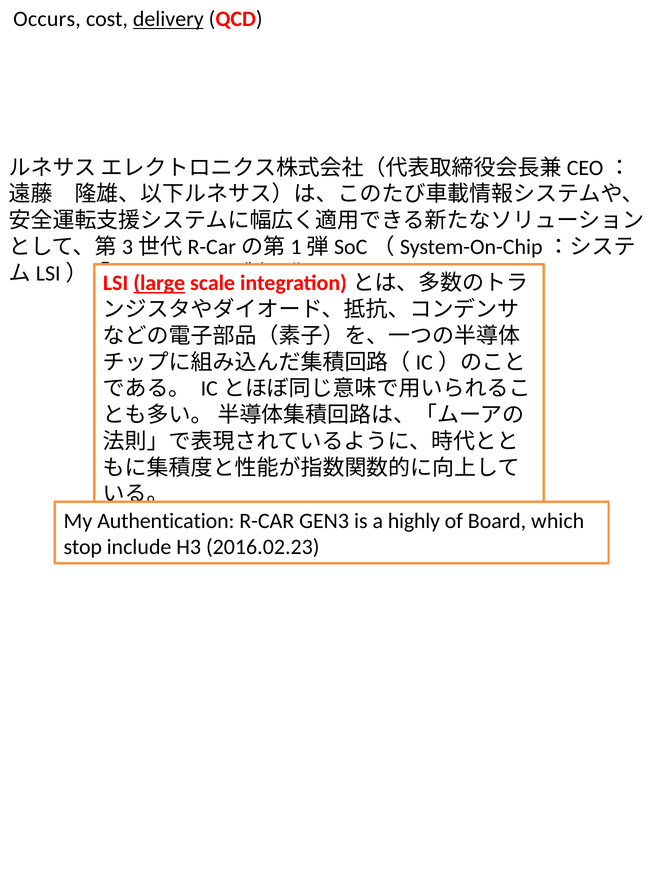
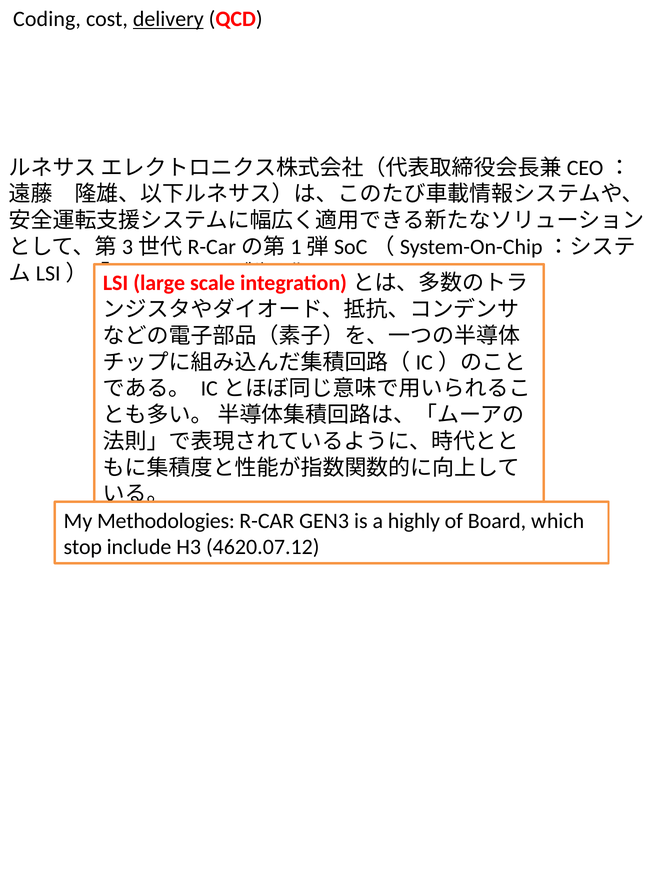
Occurs: Occurs -> Coding (47, 19)
large underline: present -> none (159, 283)
Authentication: Authentication -> Methodologies (166, 521)
2016.02.23: 2016.02.23 -> 4620.07.12 (263, 547)
